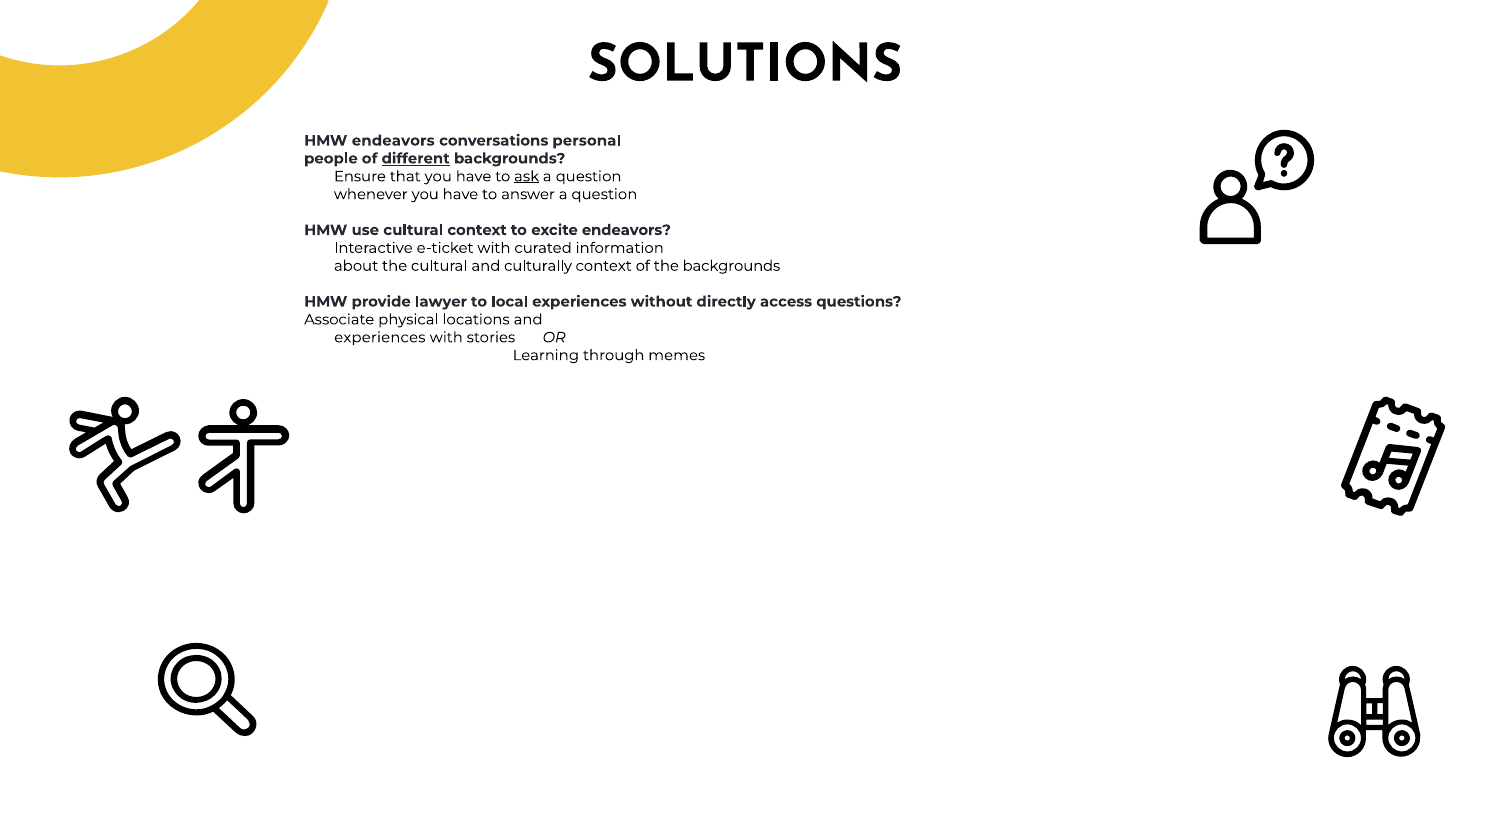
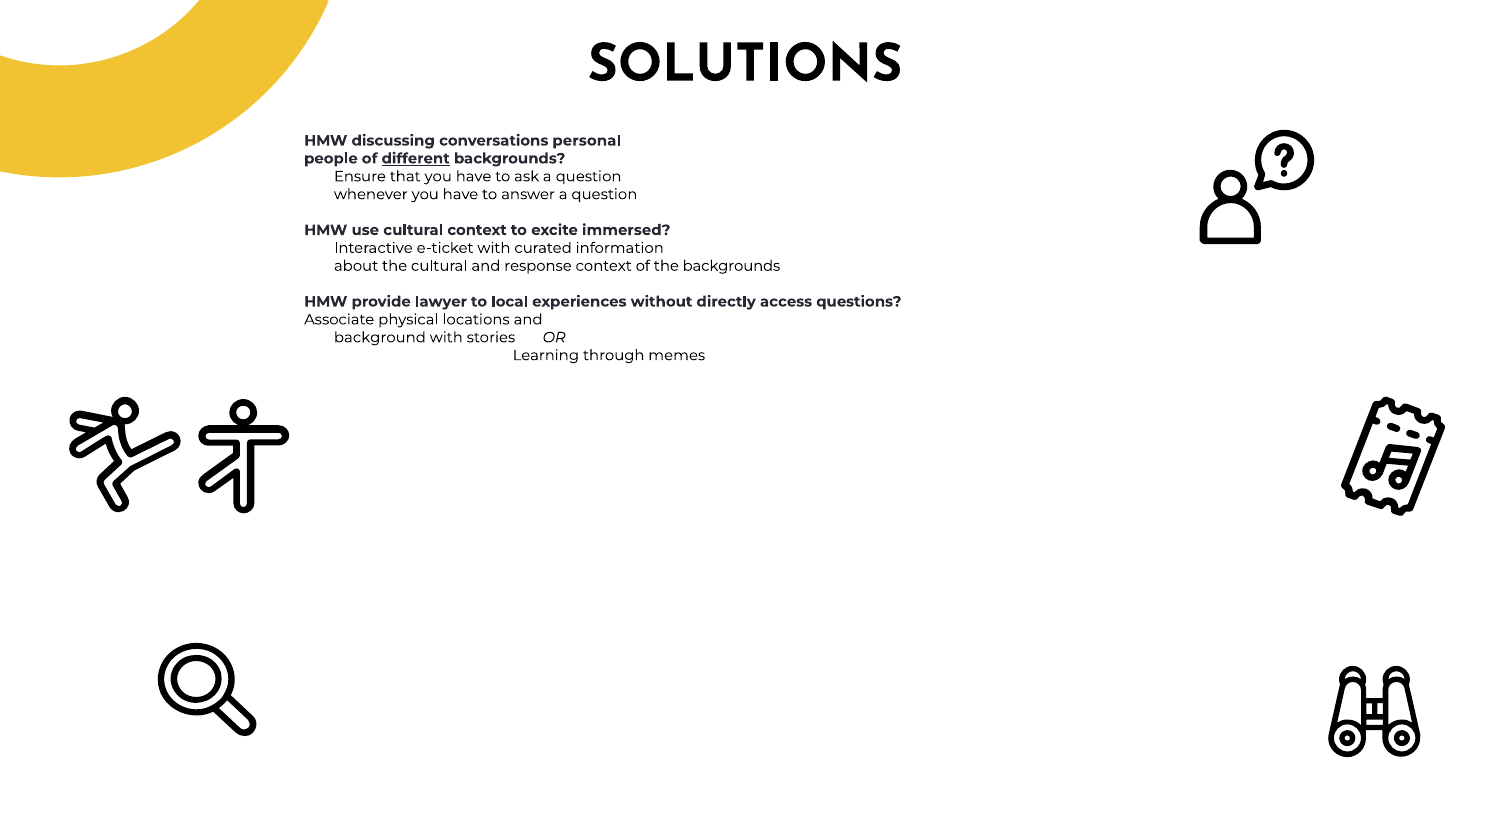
HMW endeavors: endeavors -> discussing (393, 141)
ask underline: present -> none (527, 176)
excite endeavors: endeavors -> immersed (626, 230)
culturally: culturally -> response (538, 266)
experiences: experiences -> background (380, 337)
